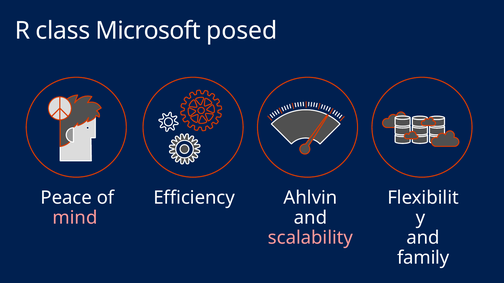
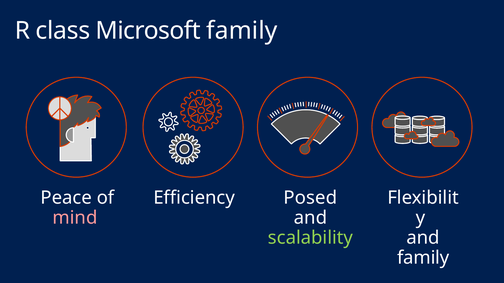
Microsoft posed: posed -> family (242, 31)
Ahlvin: Ahlvin -> Posed (310, 198)
scalability colour: pink -> light green (311, 238)
